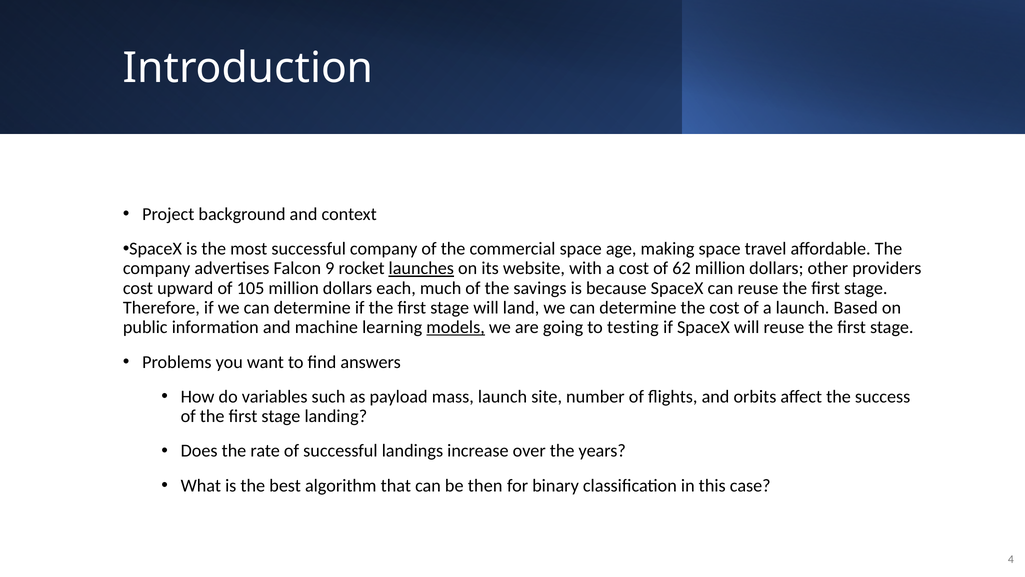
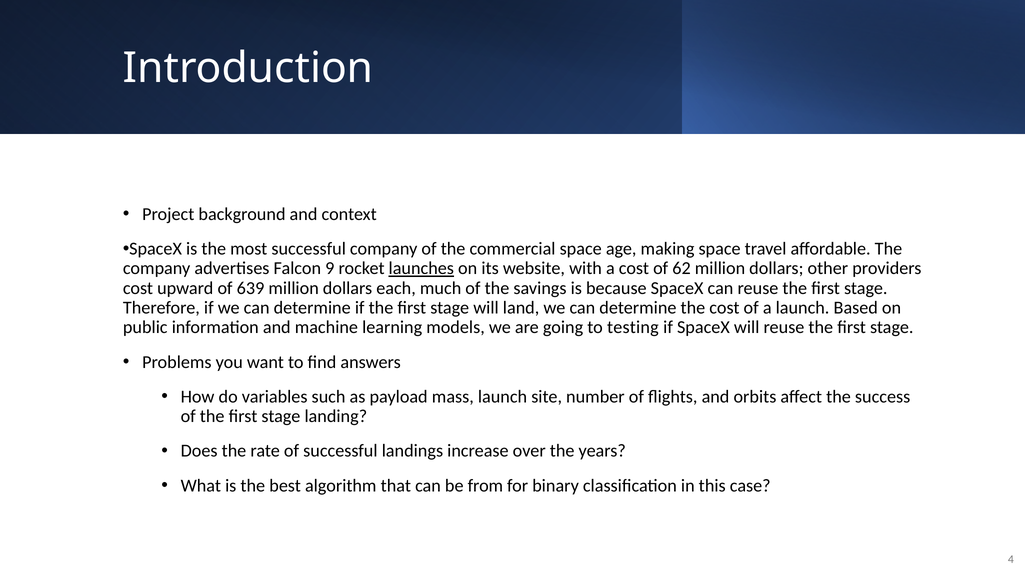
105: 105 -> 639 (251, 288)
models underline: present -> none (456, 327)
then: then -> from (485, 485)
